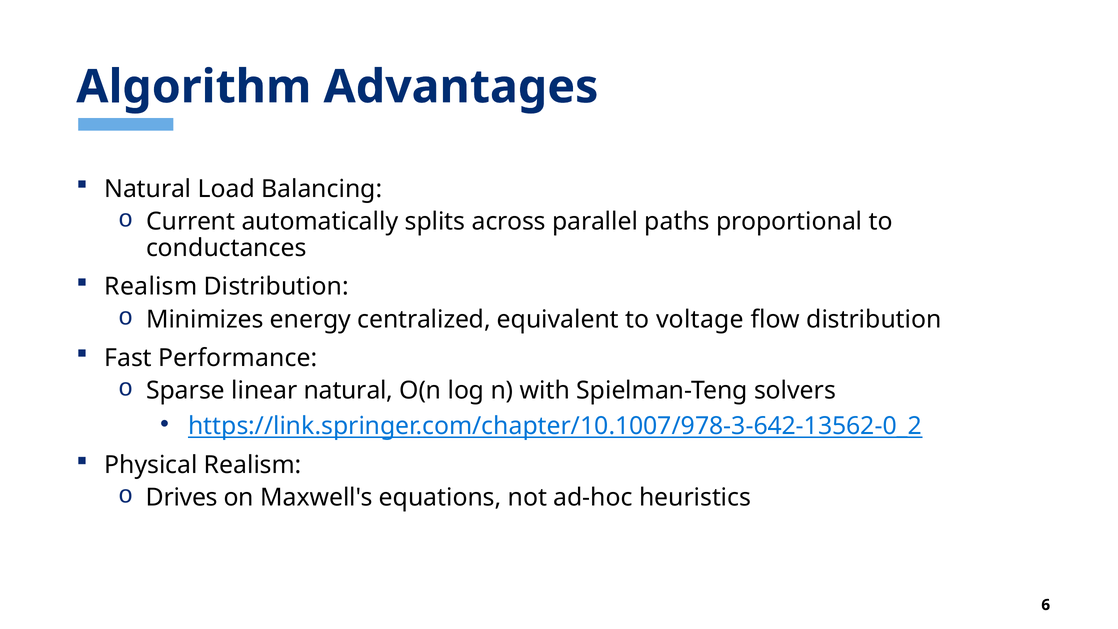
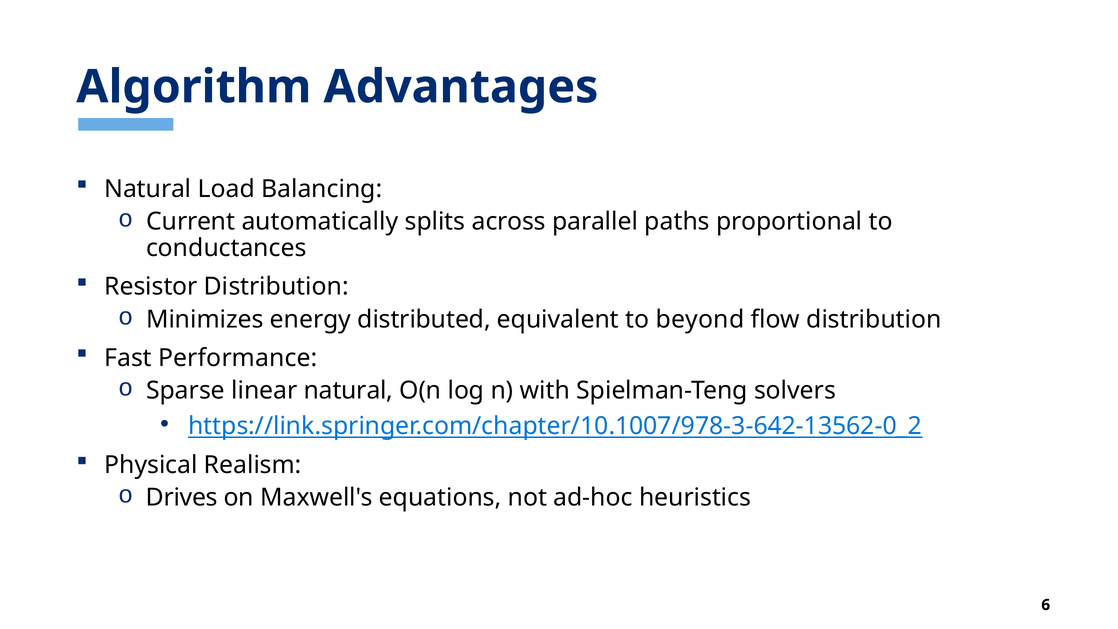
Realism: Realism -> Resistor (151, 287)
centralized: centralized -> distributed (424, 319)
voltage: voltage -> beyond (700, 319)
